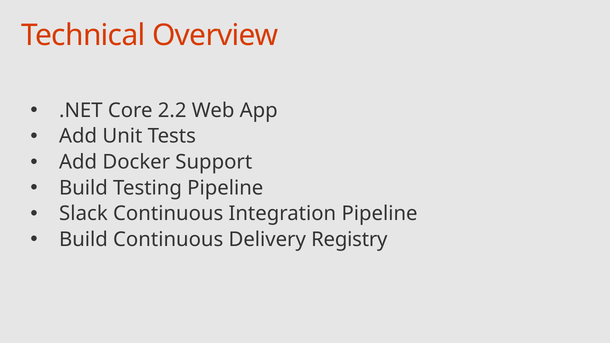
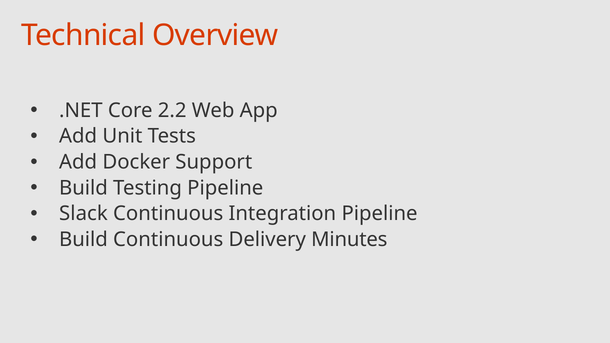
Registry: Registry -> Minutes (349, 240)
